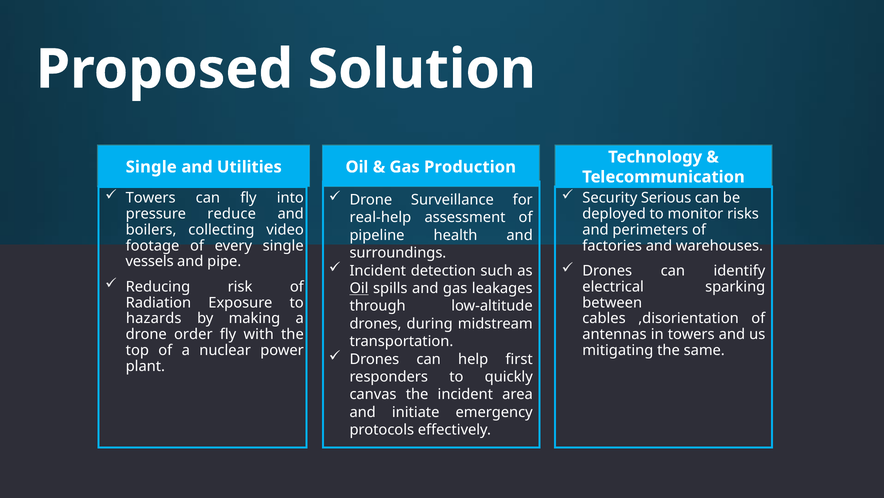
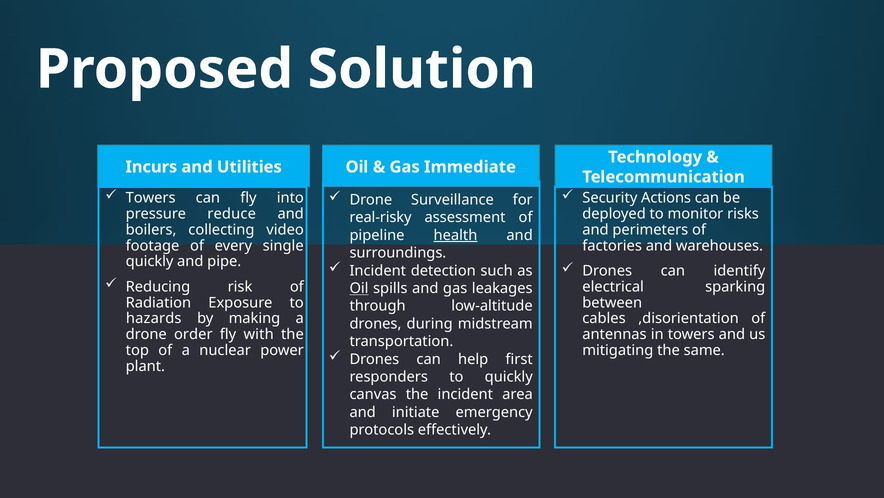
Single: Single -> Incurs (151, 167)
Production: Production -> Immediate (470, 167)
Serious: Serious -> Actions (666, 198)
real-help: real-help -> real-risky (380, 217)
health underline: none -> present (455, 235)
vessels: vessels -> quickly (150, 261)
